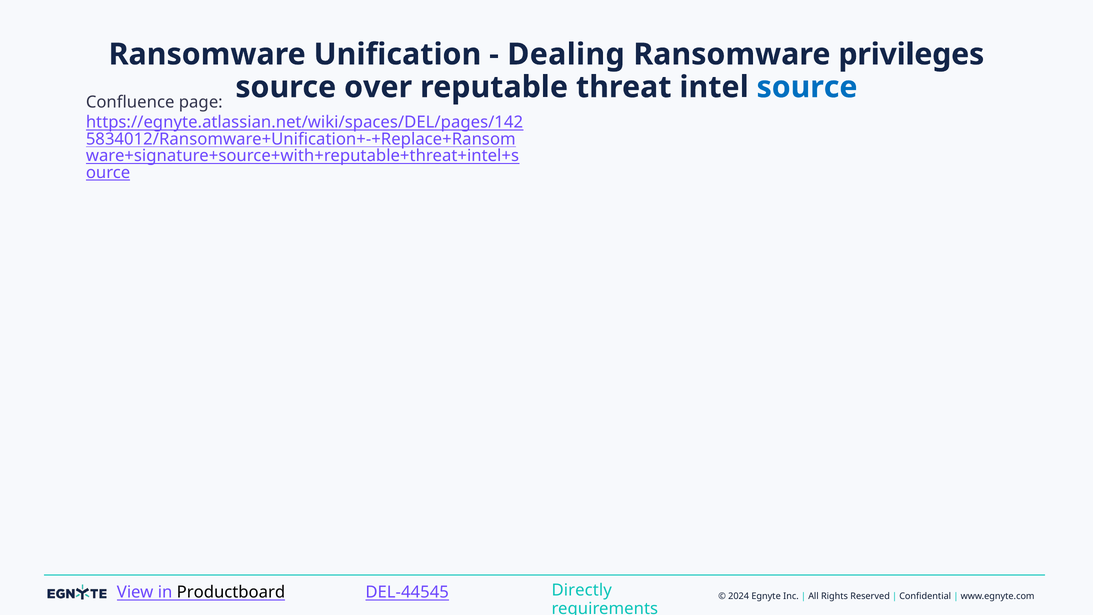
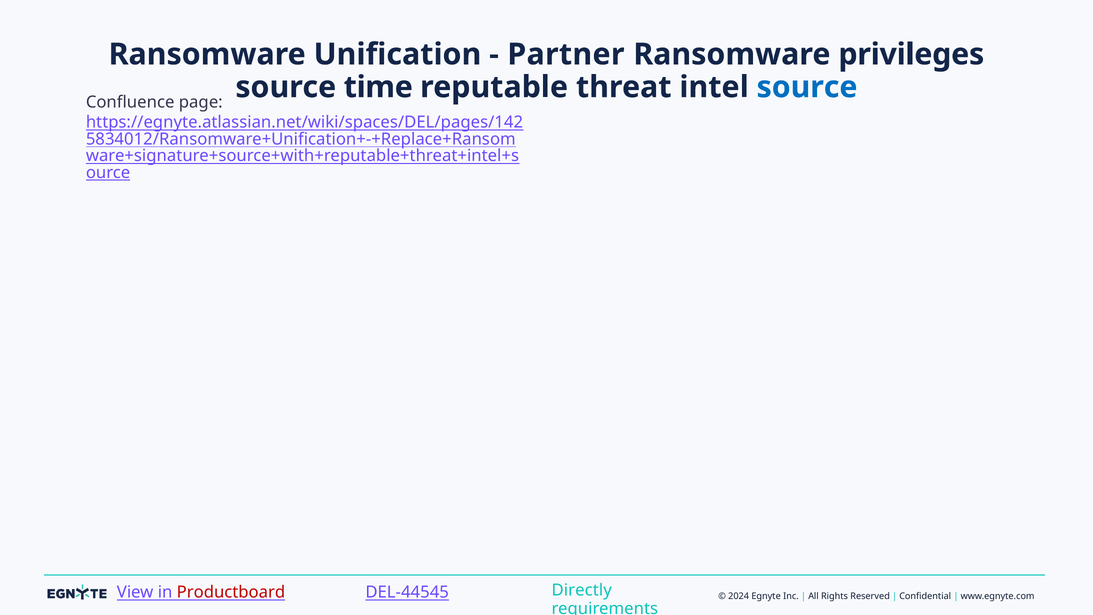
Dealing: Dealing -> Partner (566, 54)
over: over -> time (378, 87)
Productboard colour: black -> red (231, 592)
